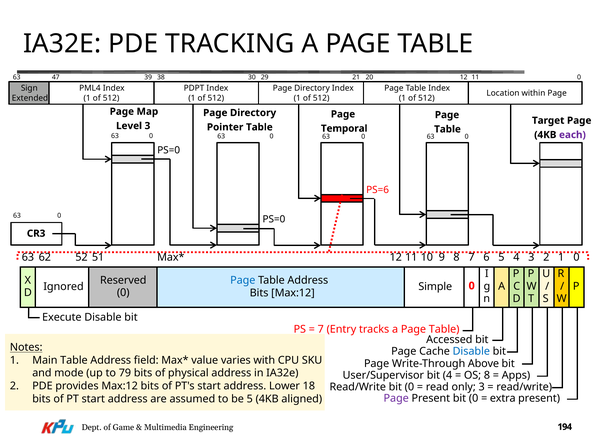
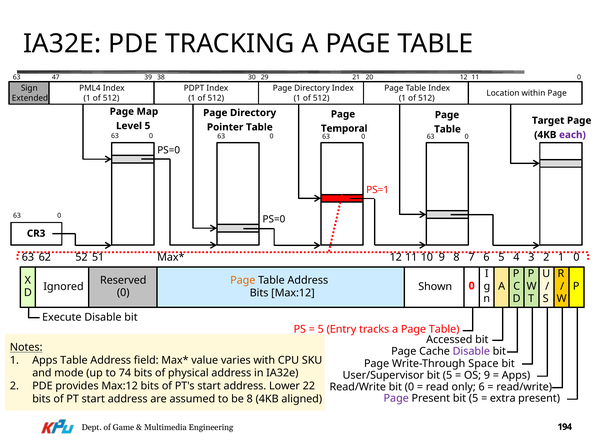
Level 3: 3 -> 5 (147, 126)
PS=6: PS=6 -> PS=1 (378, 190)
Page colour: blue -> orange (243, 280)
Simple: Simple -> Shown (435, 286)
7: 7 -> 5 (321, 329)
Disable colour: blue -> purple (471, 351)
1 Main: Main -> Apps (45, 360)
Above: Above -> Space (483, 363)
79: 79 -> 74 (125, 373)
User/Supervisor bit 4: 4 -> 5 (447, 375)
OS 8: 8 -> 9 (487, 375)
18: 18 -> 22 (309, 386)
only 3: 3 -> 6 (482, 387)
be 5: 5 -> 8 (250, 399)
Present bit 0: 0 -> 5 (474, 398)
